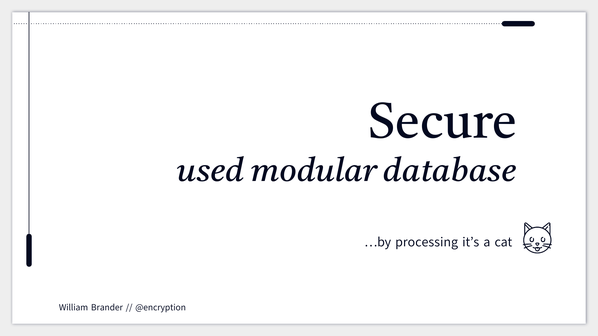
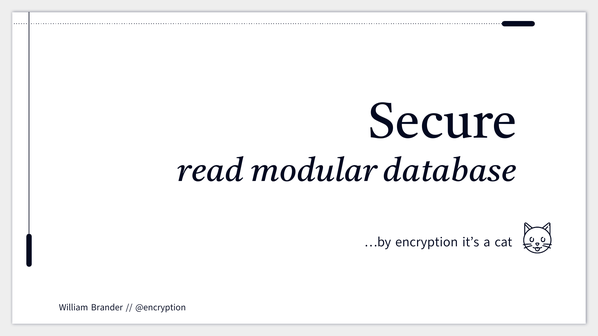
used: used -> read (210, 170)
processing: processing -> encryption (427, 243)
